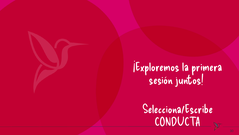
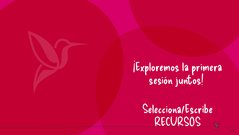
CONDUCTA: CONDUCTA -> RECURSOS (178, 122)
